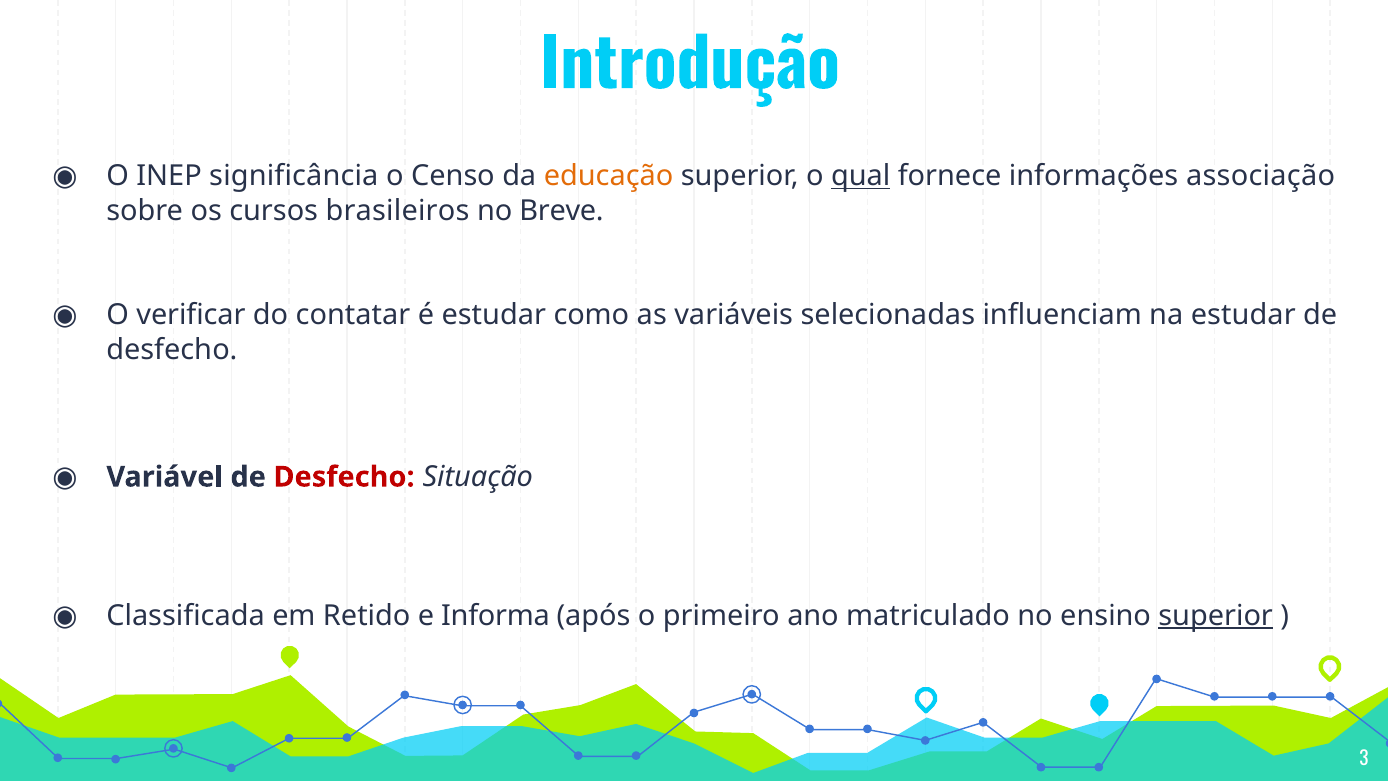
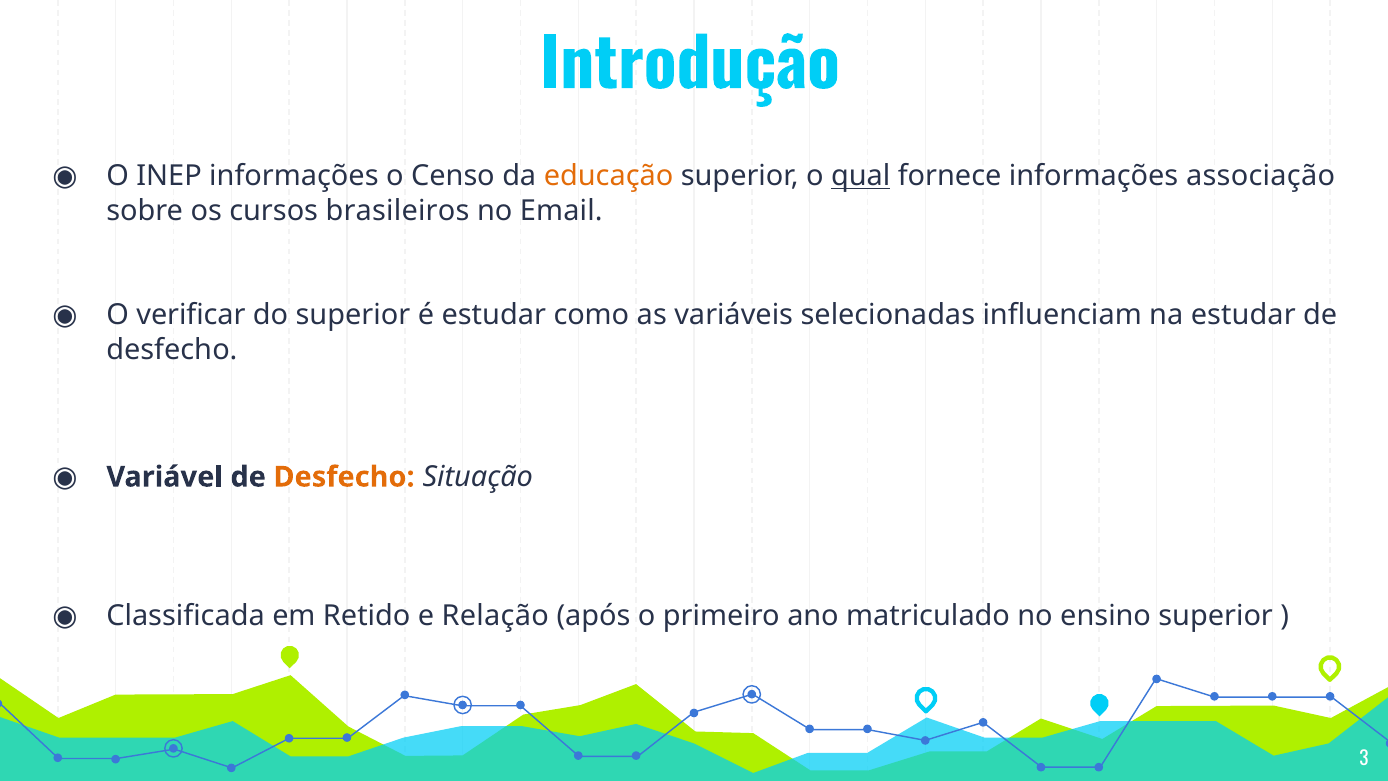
INEP significância: significância -> informações (294, 176)
Breve: Breve -> Email (561, 211)
do contatar: contatar -> superior (353, 315)
Desfecho colour: red -> orange (344, 477)
Informa: Informa -> Relação (495, 616)
superior underline: present -> none (1216, 616)
